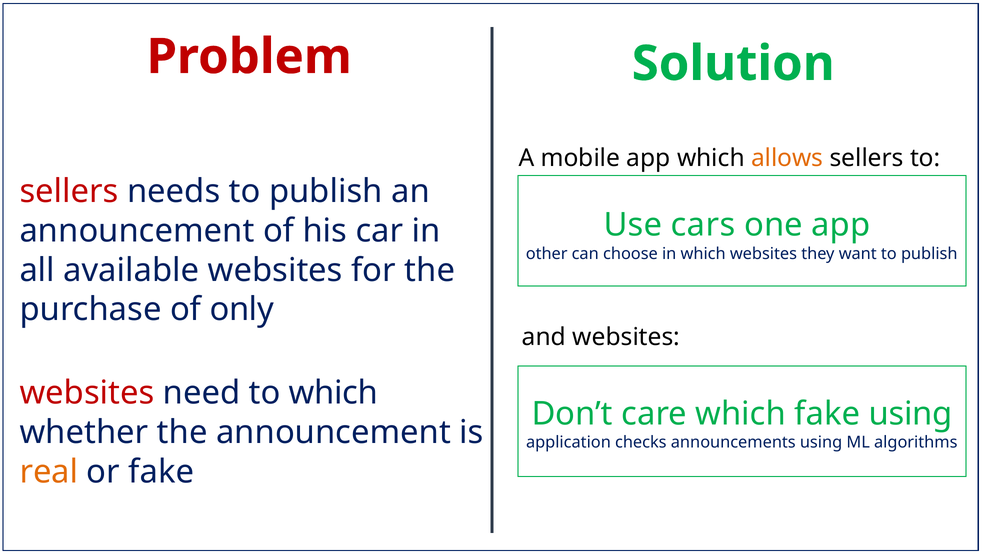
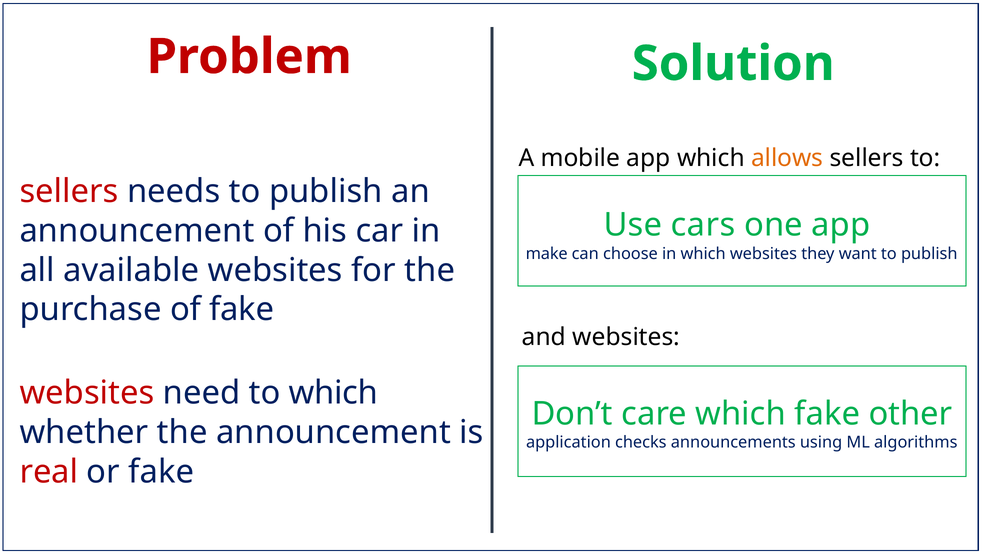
other: other -> make (547, 254)
of only: only -> fake (242, 309)
fake using: using -> other (910, 413)
real colour: orange -> red (49, 471)
